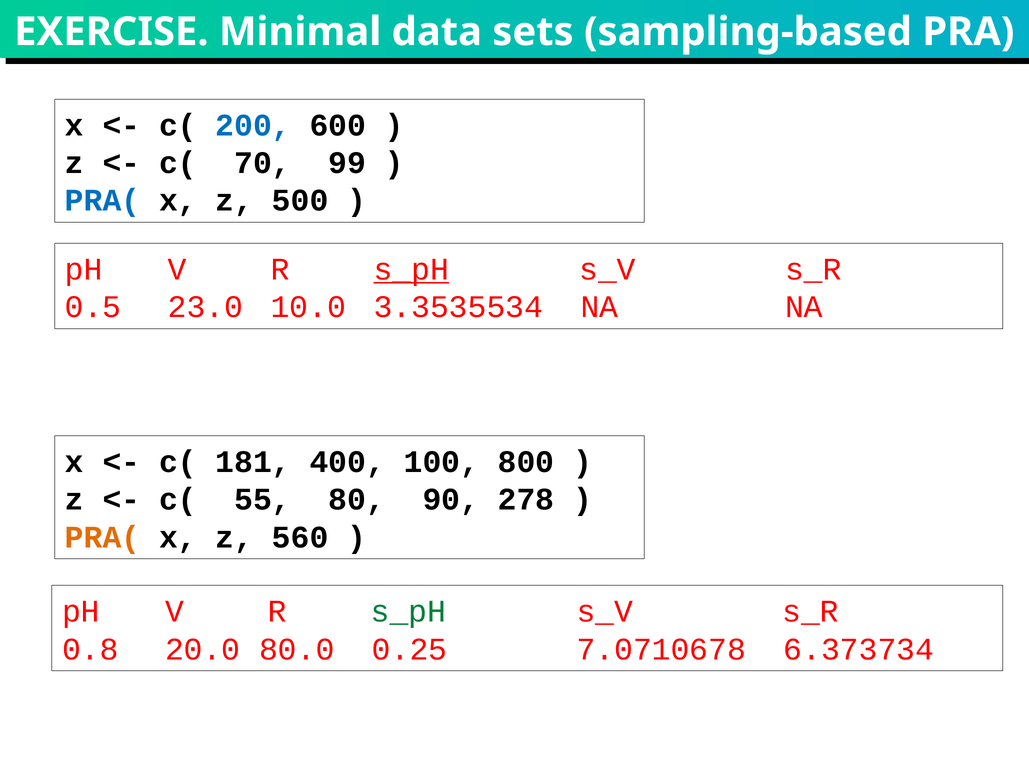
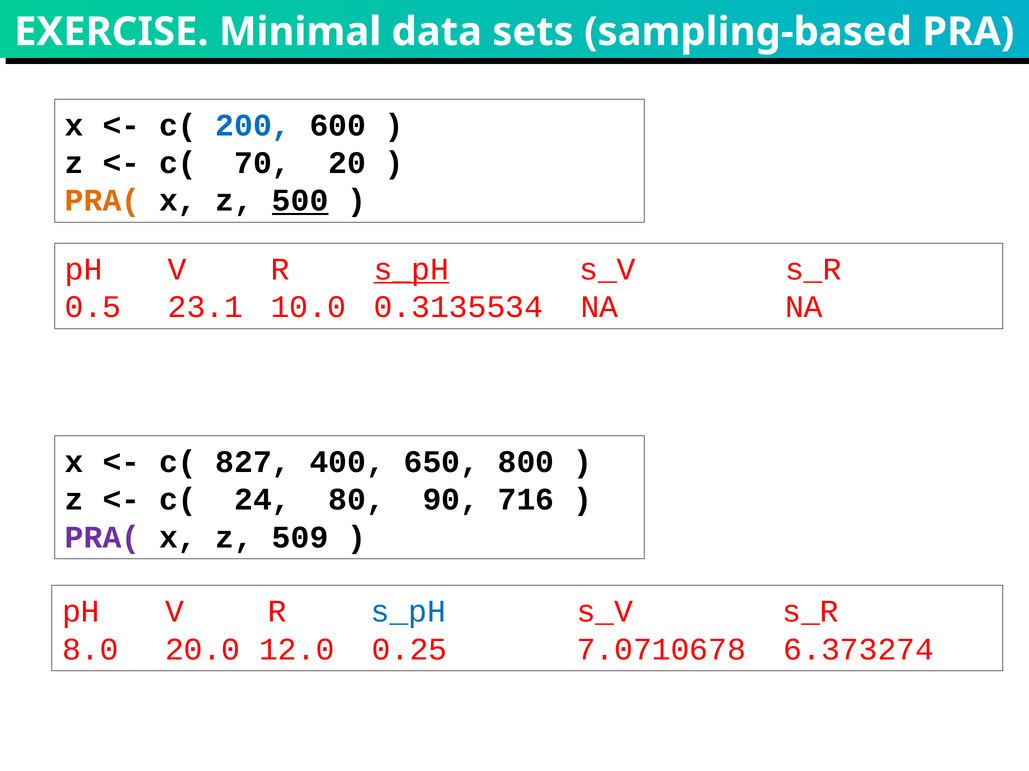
99: 99 -> 20 (347, 163)
PRA( colour: blue -> orange (103, 201)
500 underline: none -> present (300, 201)
23.0: 23.0 -> 23.1 (205, 307)
3.3535534: 3.3535534 -> 0.3135534 (458, 307)
181: 181 -> 827 (253, 462)
100: 100 -> 650 (441, 462)
55: 55 -> 24 (263, 500)
278: 278 -> 716 (526, 500)
PRA( colour: orange -> purple (103, 538)
560: 560 -> 509 (300, 538)
s_pH colour: green -> blue (408, 612)
0.8: 0.8 -> 8.0 (90, 650)
80.0: 80.0 -> 12.0 (297, 650)
6.373734: 6.373734 -> 6.373274 (859, 650)
